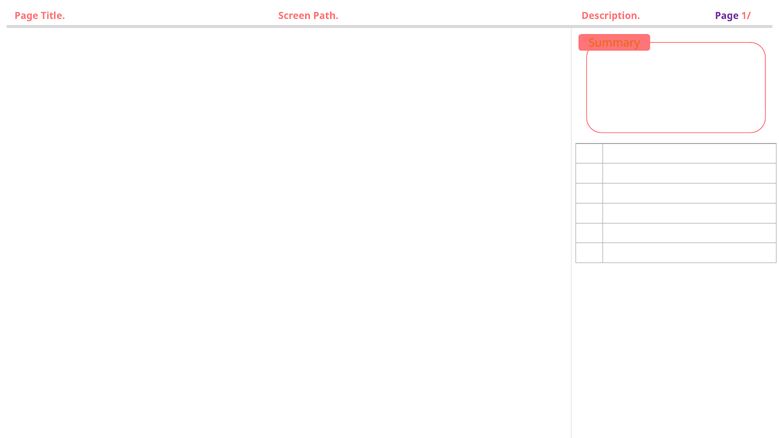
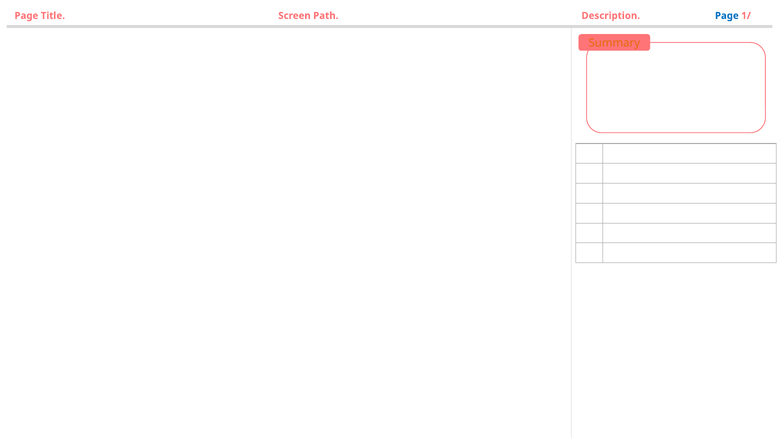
Page colour: purple -> blue (727, 16)
